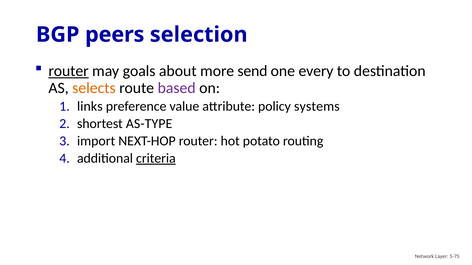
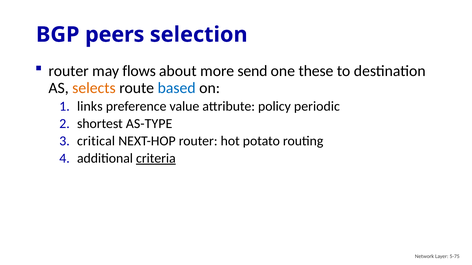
router underline: present -> none (69, 71)
goals: goals -> flows (139, 71)
every: every -> these (316, 71)
based colour: purple -> blue (177, 88)
systems: systems -> periodic (317, 107)
import: import -> critical (96, 141)
